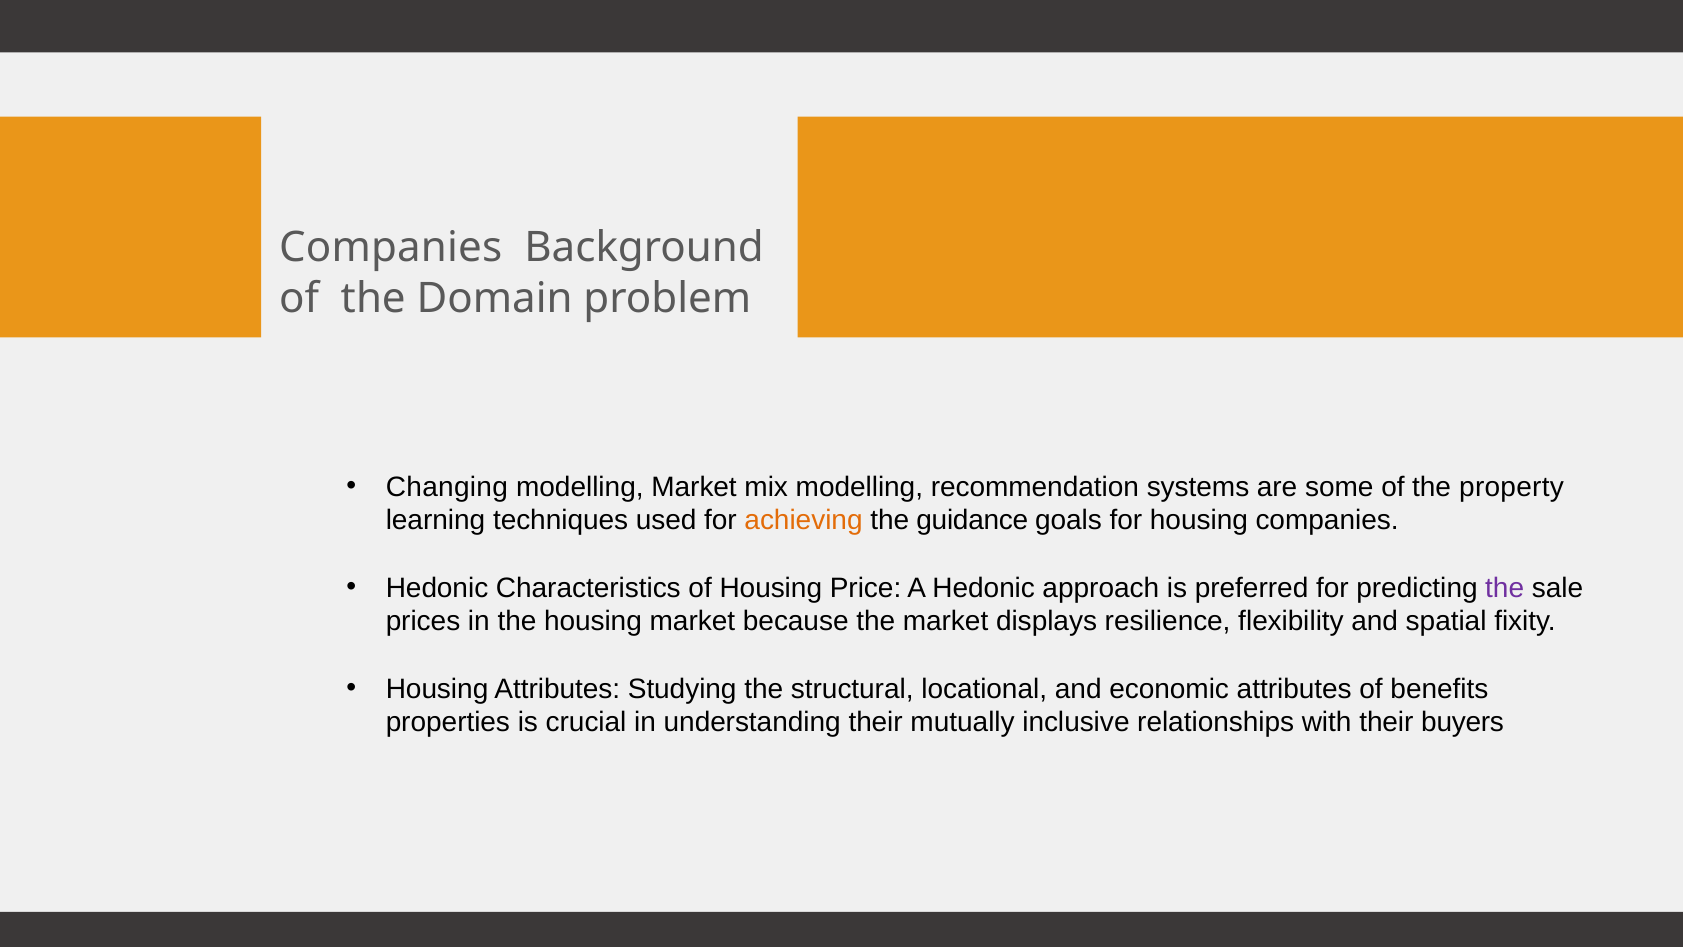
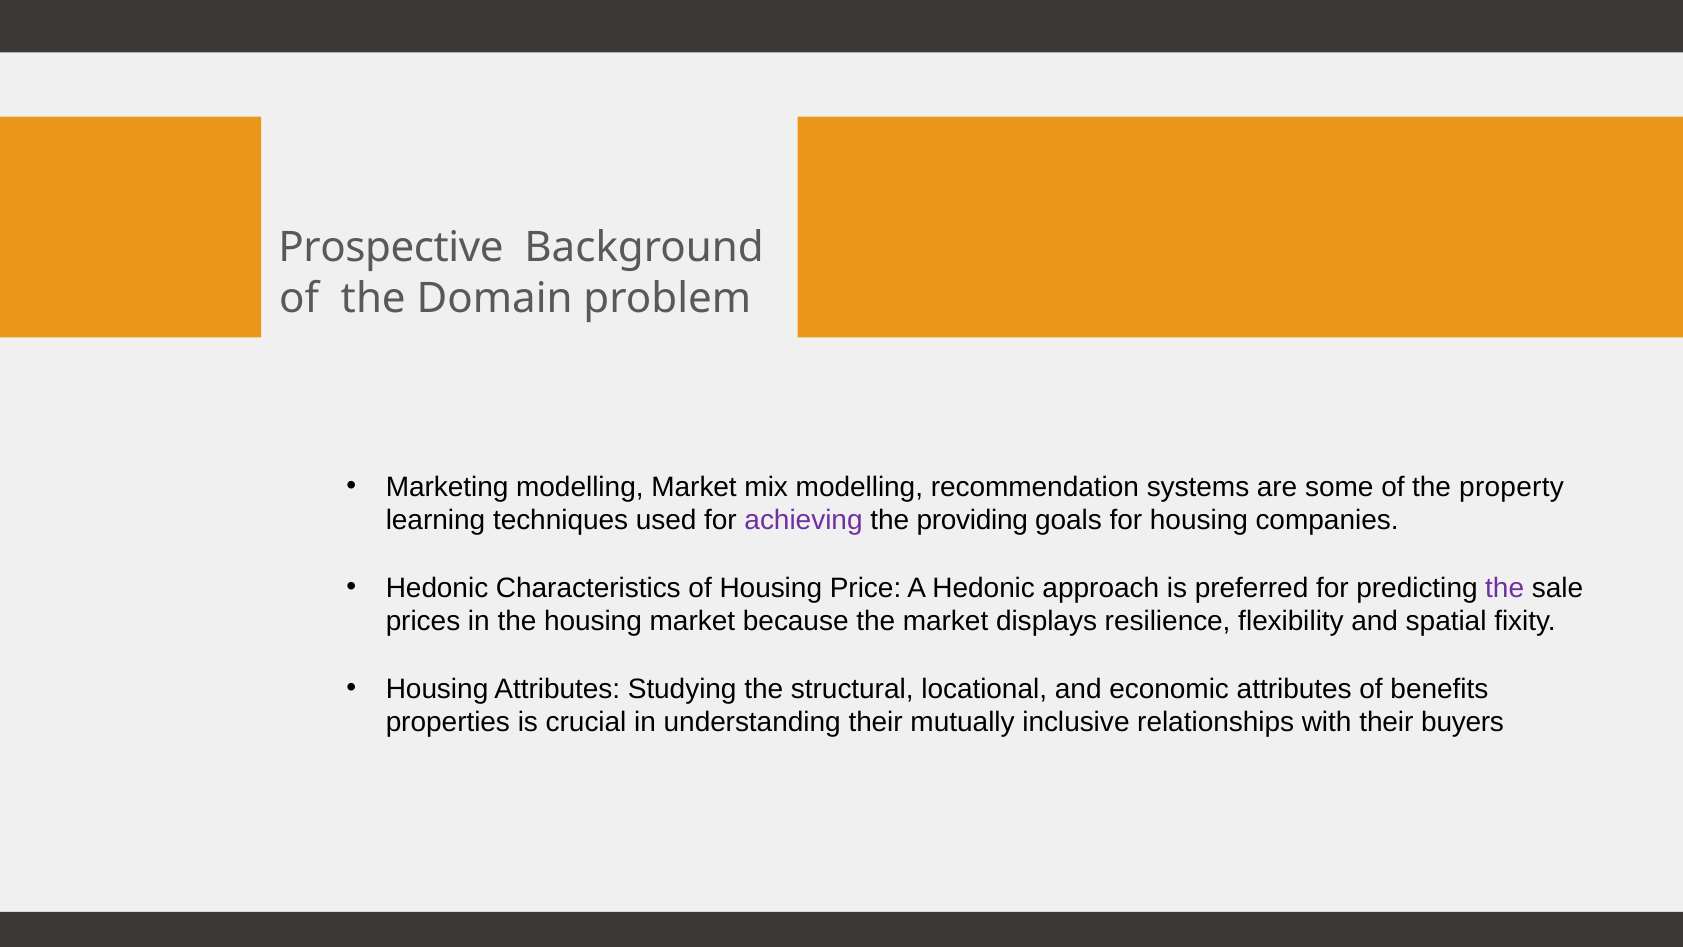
Companies: Companies -> Prospective (391, 248)
Changing: Changing -> Marketing (447, 487)
achieving colour: orange -> purple (804, 521)
guidance: guidance -> providing (972, 521)
